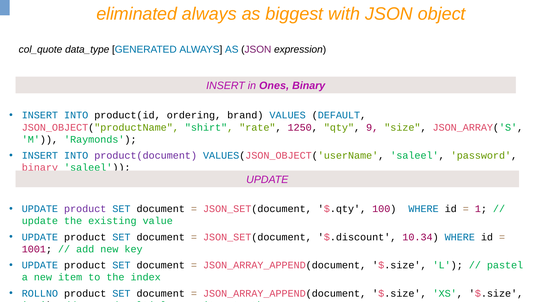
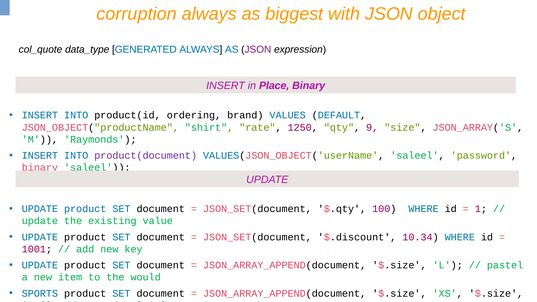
eliminated: eliminated -> corruption (137, 14)
Ones: Ones -> Place (274, 86)
product colour: purple -> blue (85, 209)
index: index -> would (146, 277)
ROLLNO: ROLLNO -> SPORTS (40, 294)
